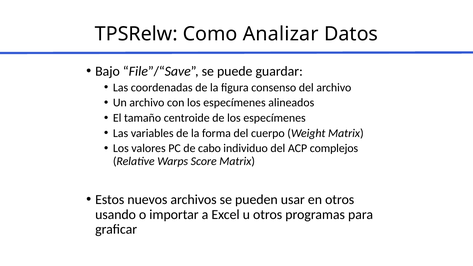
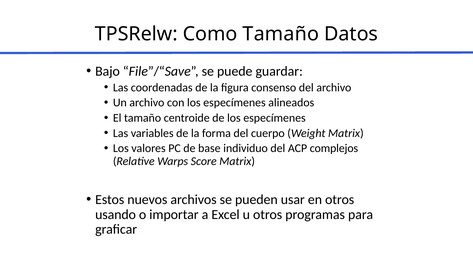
Como Analizar: Analizar -> Tamaño (281, 34)
cabo: cabo -> base (209, 148)
